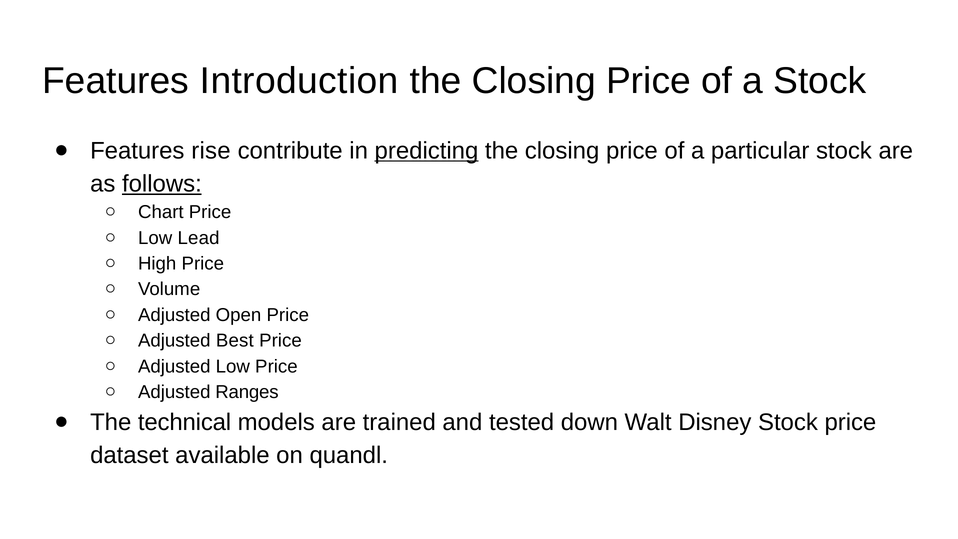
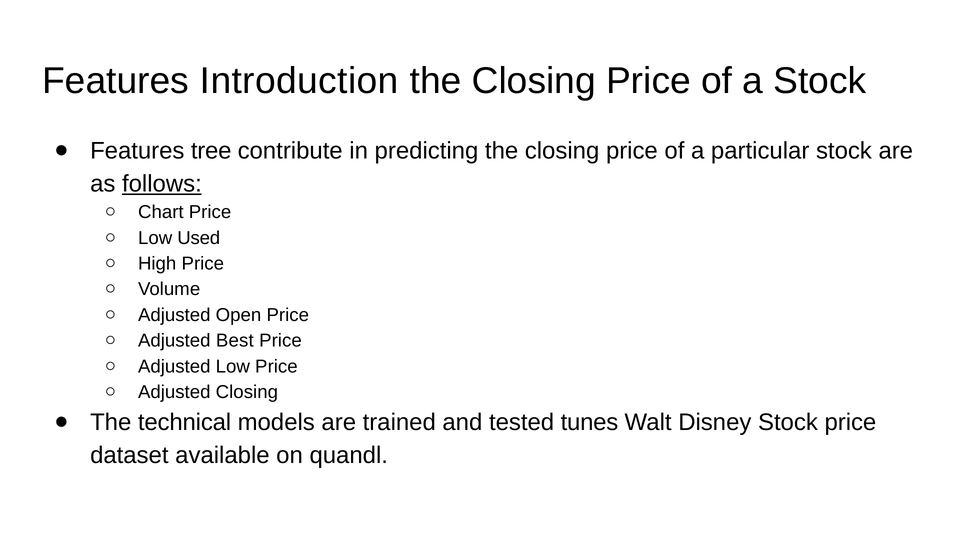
rise: rise -> tree (211, 151)
predicting underline: present -> none (426, 151)
Lead: Lead -> Used (199, 238)
Adjusted Ranges: Ranges -> Closing (247, 392)
down: down -> tunes (589, 422)
